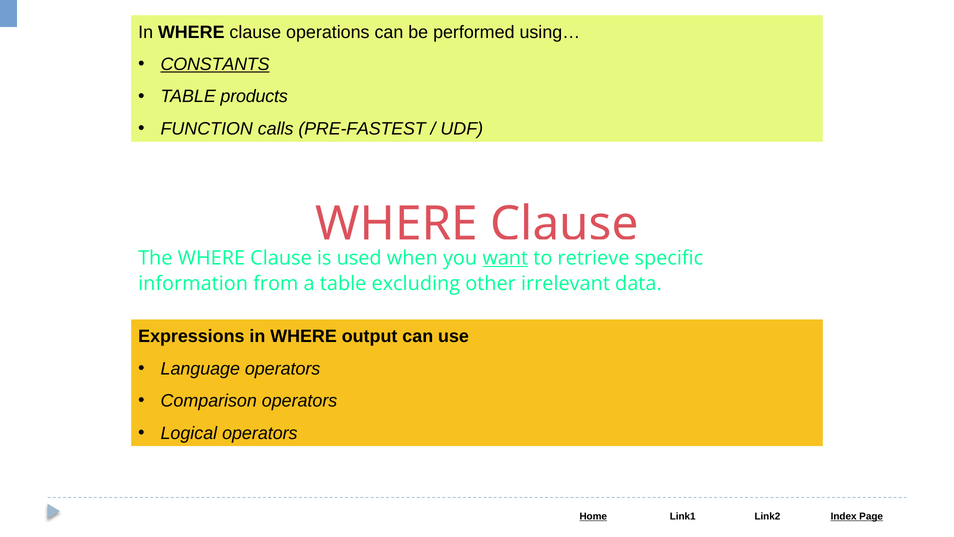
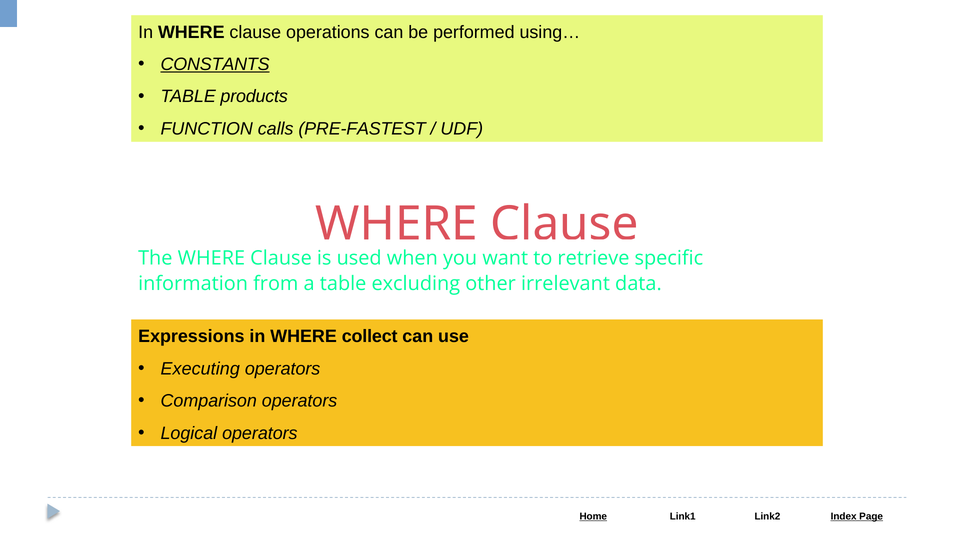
want underline: present -> none (505, 258)
output: output -> collect (370, 336)
Language: Language -> Executing (200, 368)
